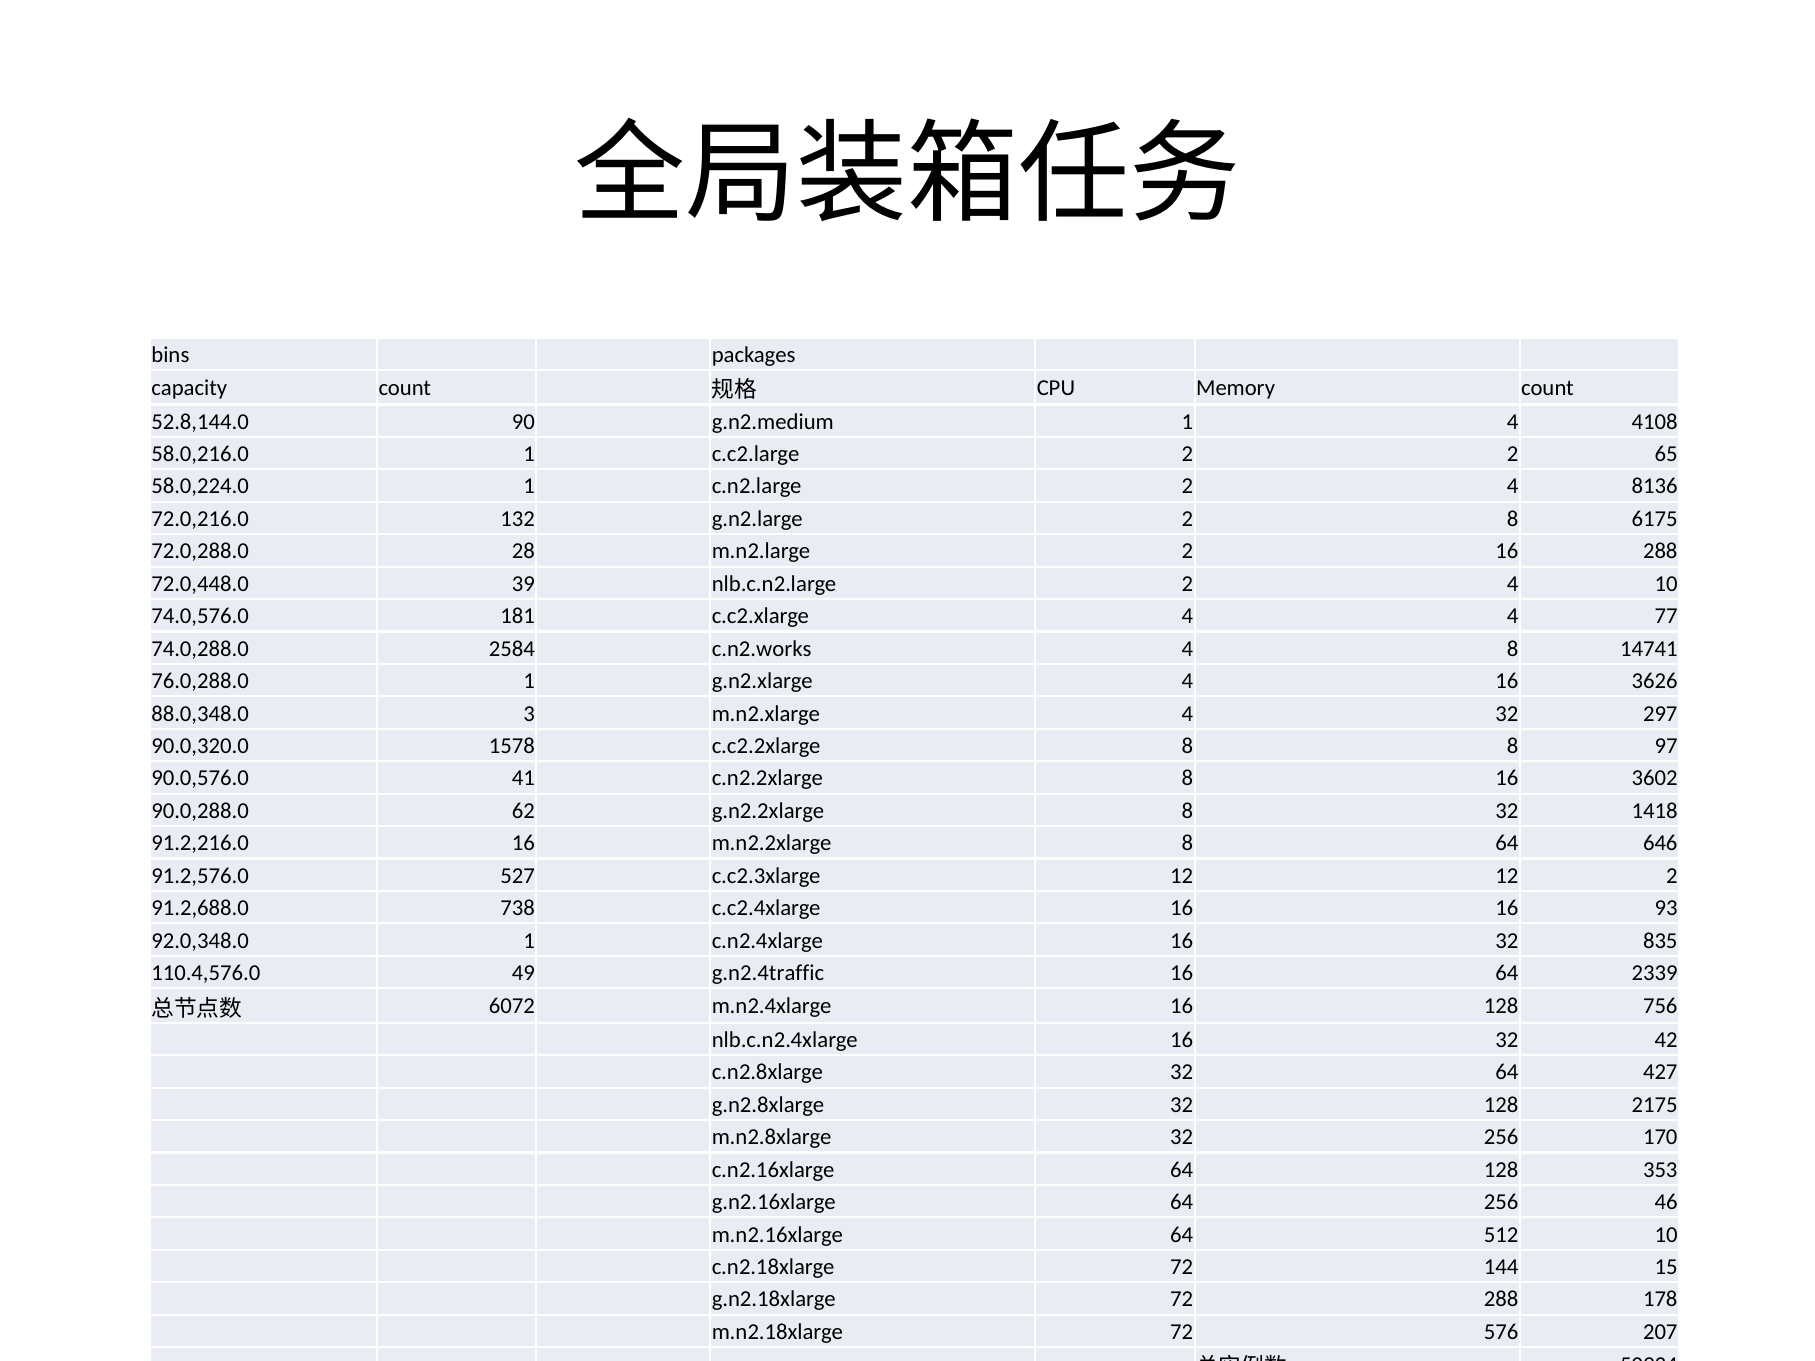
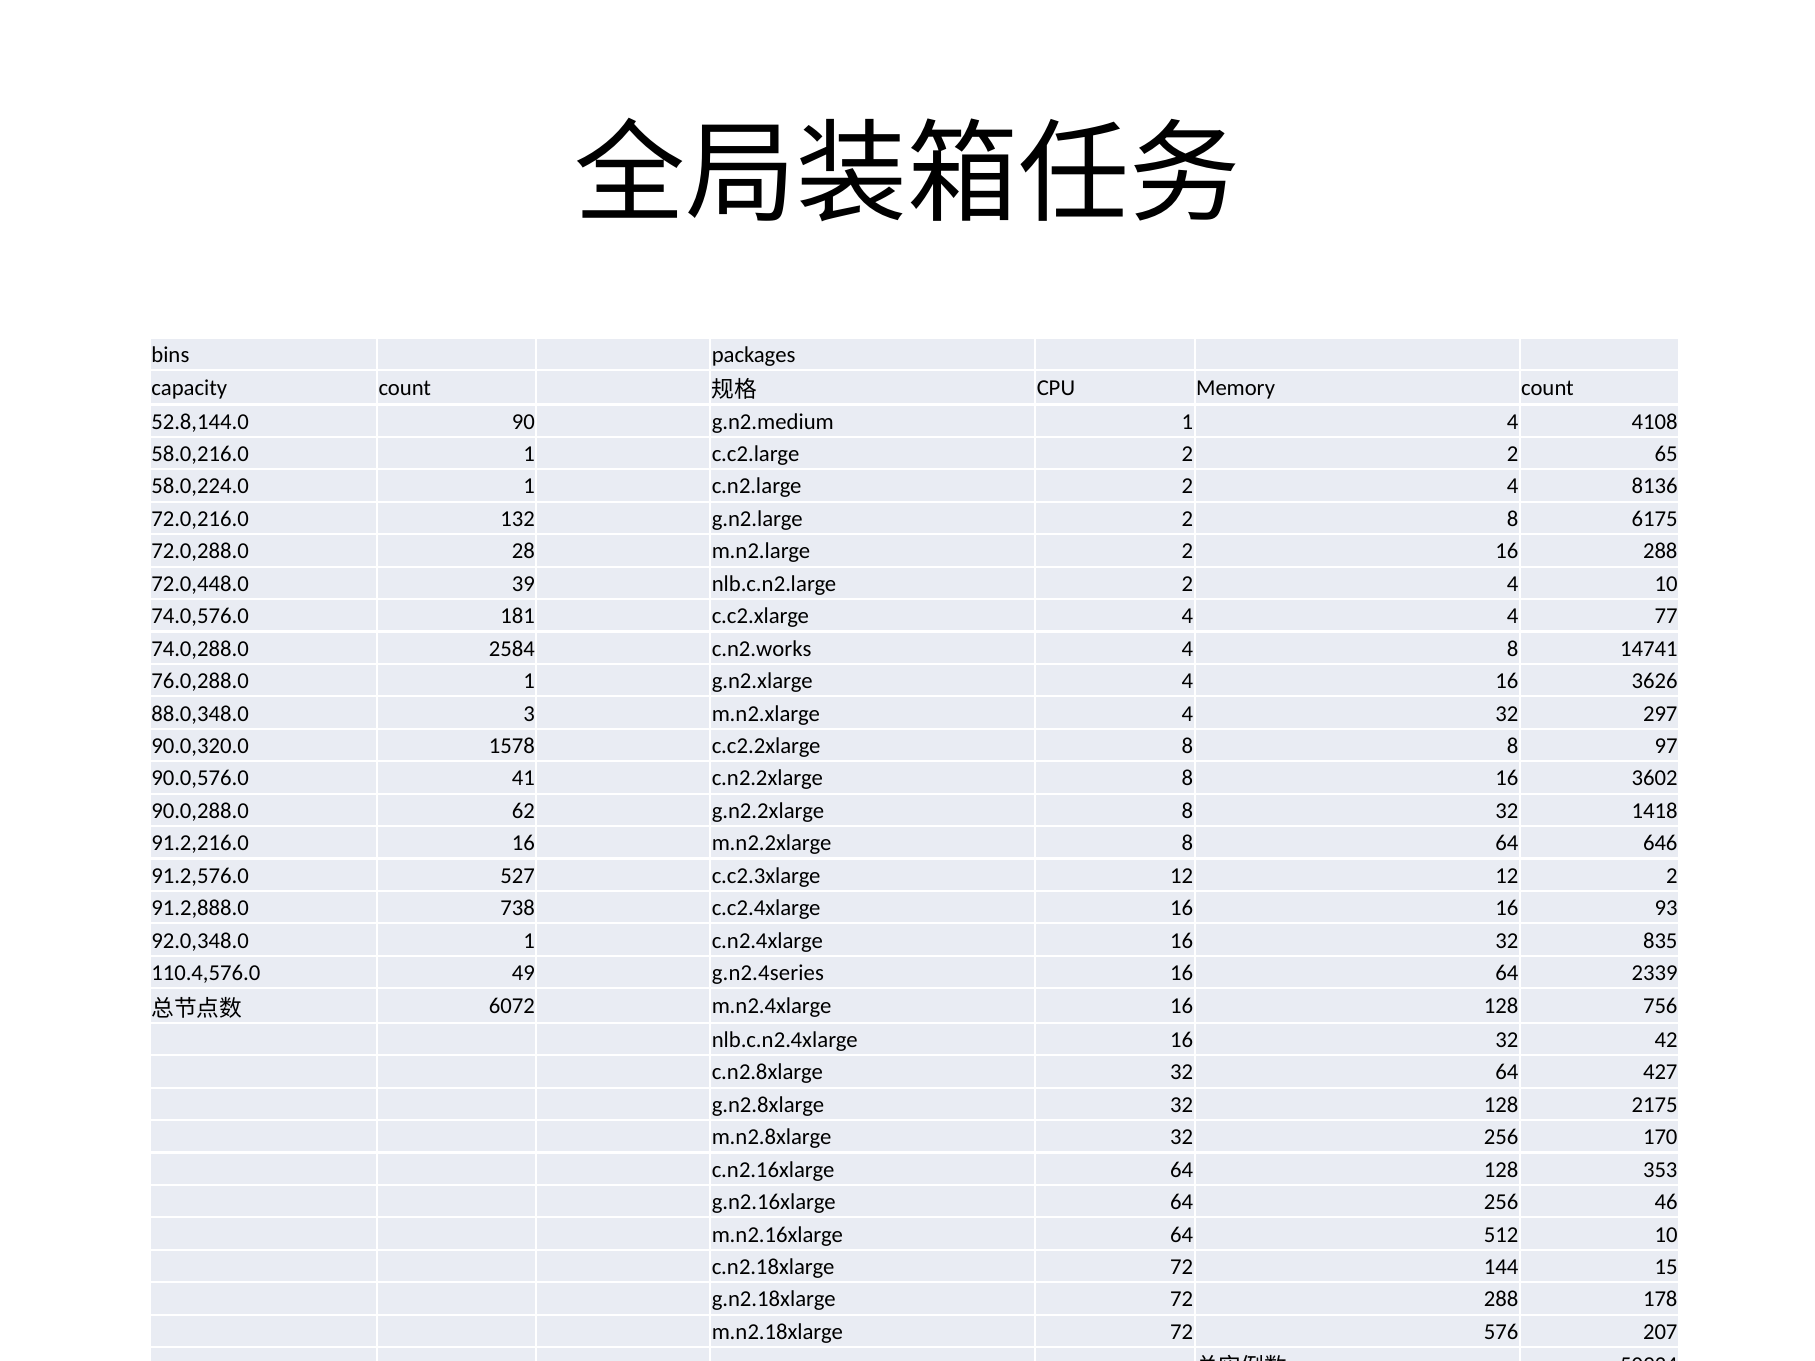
91.2,688.0: 91.2,688.0 -> 91.2,888.0 (200, 908)
g.n2.4traffic: g.n2.4traffic -> g.n2.4series (768, 973)
